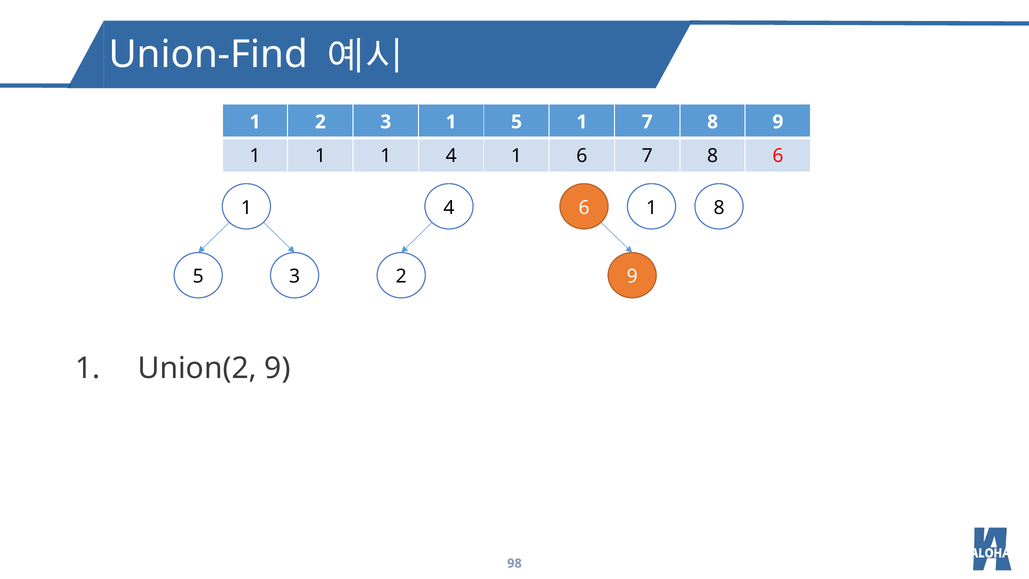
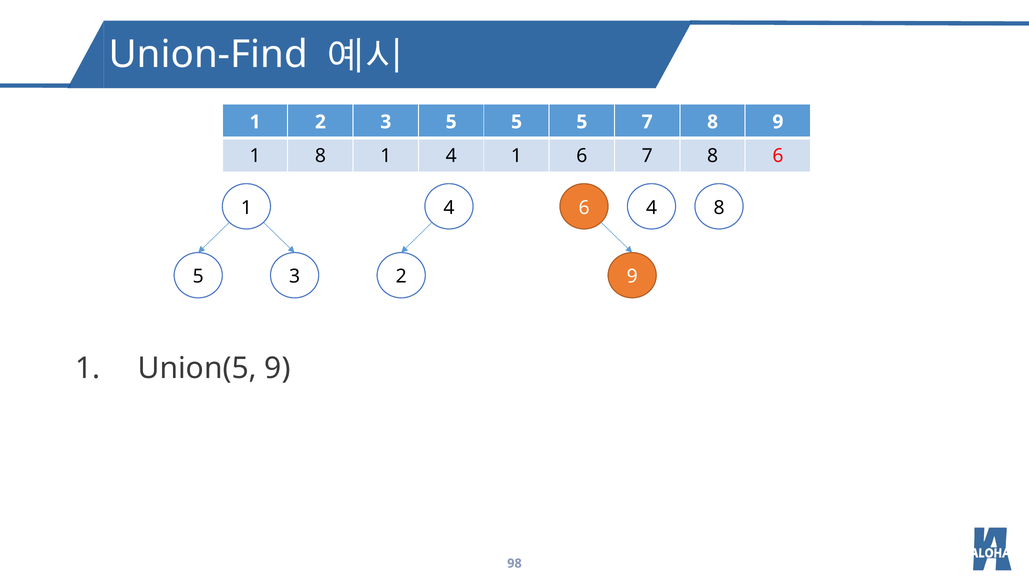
3 1: 1 -> 5 (451, 122)
1: 1 -> 5 (582, 122)
1: 1 -> 8 (320, 156)
6 1: 1 -> 4 (652, 208)
Union(2: Union(2 -> Union(5 (197, 368)
